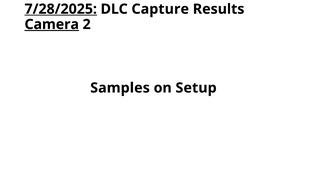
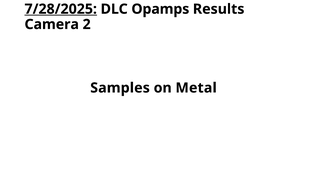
Capture: Capture -> Opamps (160, 9)
Camera underline: present -> none (52, 24)
Setup: Setup -> Metal (196, 88)
